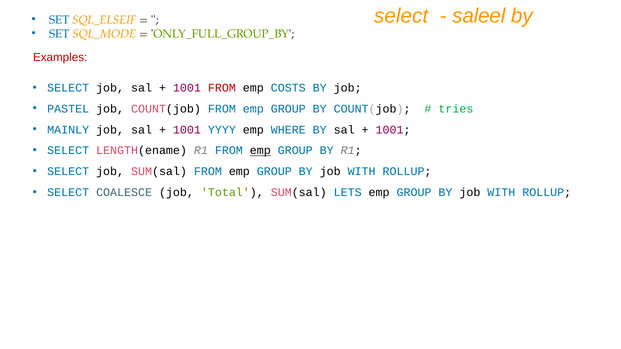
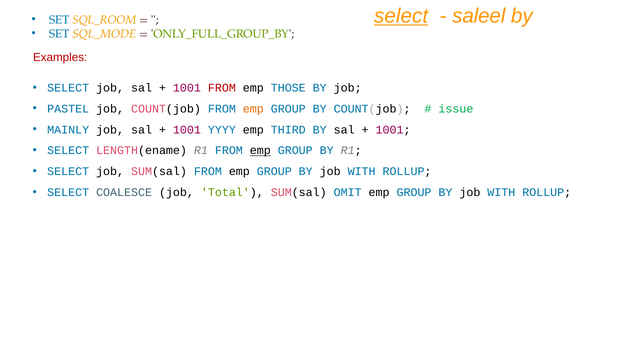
select underline: none -> present (401, 16)
SQL_ELSEIF: SQL_ELSEIF -> SQL_ROOM (104, 20)
COSTS: COSTS -> THOSE (288, 88)
emp colour: blue -> orange (253, 109)
tries: tries -> issue (456, 109)
WHERE: WHERE -> THIRD (288, 130)
LETS: LETS -> OMIT (348, 193)
